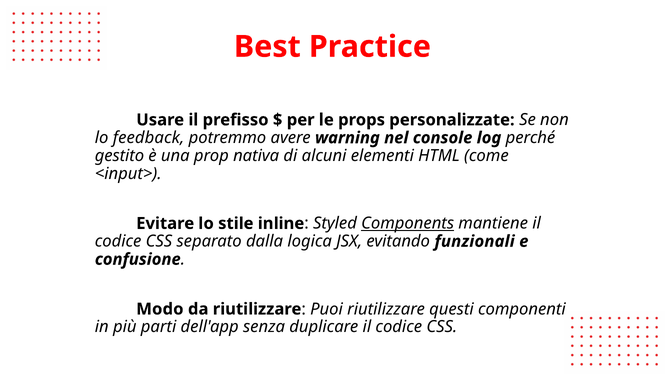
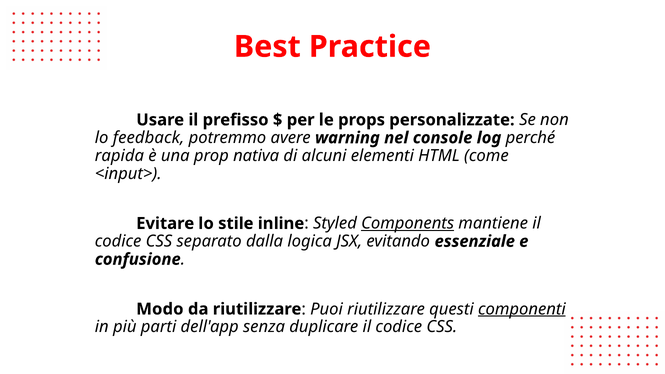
gestito: gestito -> rapida (119, 156)
funzionali: funzionali -> essenziale (475, 241)
componenti underline: none -> present (522, 309)
